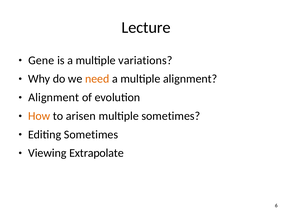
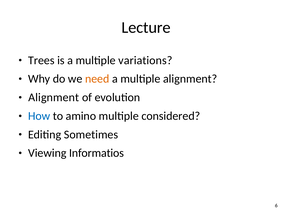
Gene: Gene -> Trees (41, 60)
How colour: orange -> blue (39, 116)
arisen: arisen -> amino (81, 116)
multiple sometimes: sometimes -> considered (171, 116)
Extrapolate: Extrapolate -> Informatios (96, 153)
